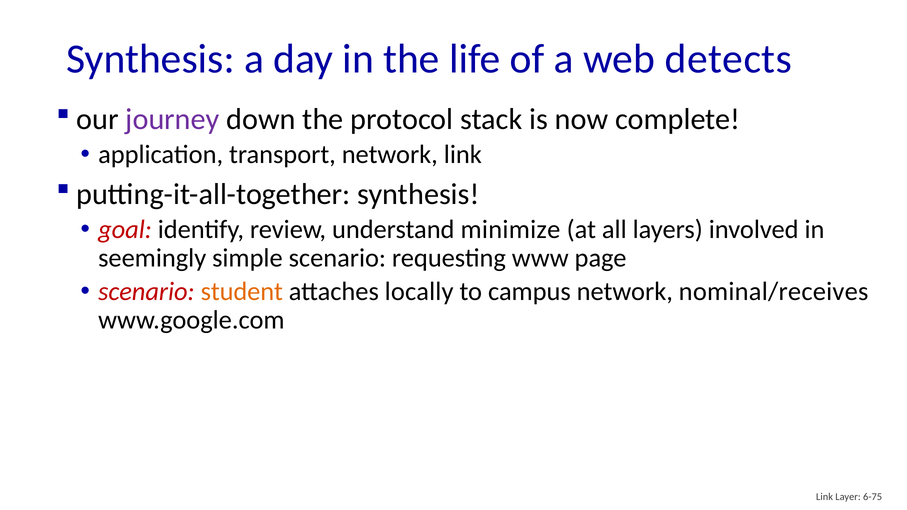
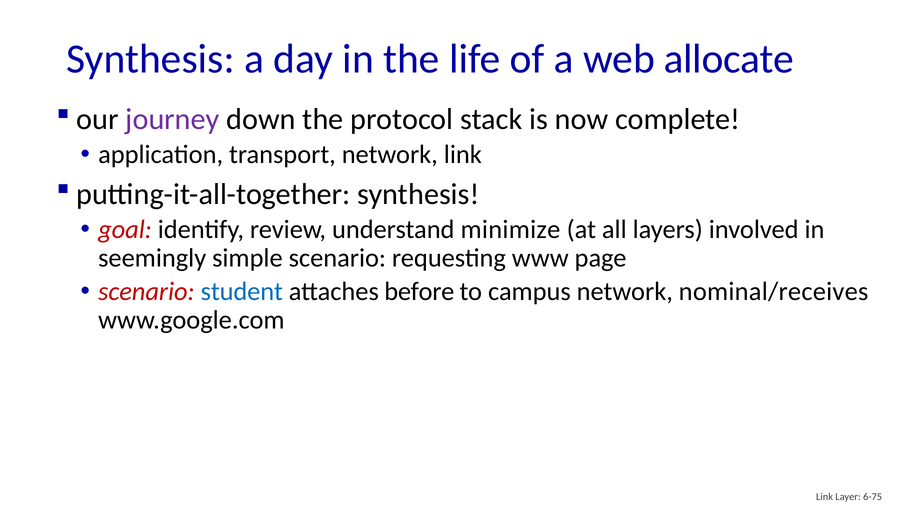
detects: detects -> allocate (729, 59)
student colour: orange -> blue (242, 292)
locally: locally -> before (419, 292)
